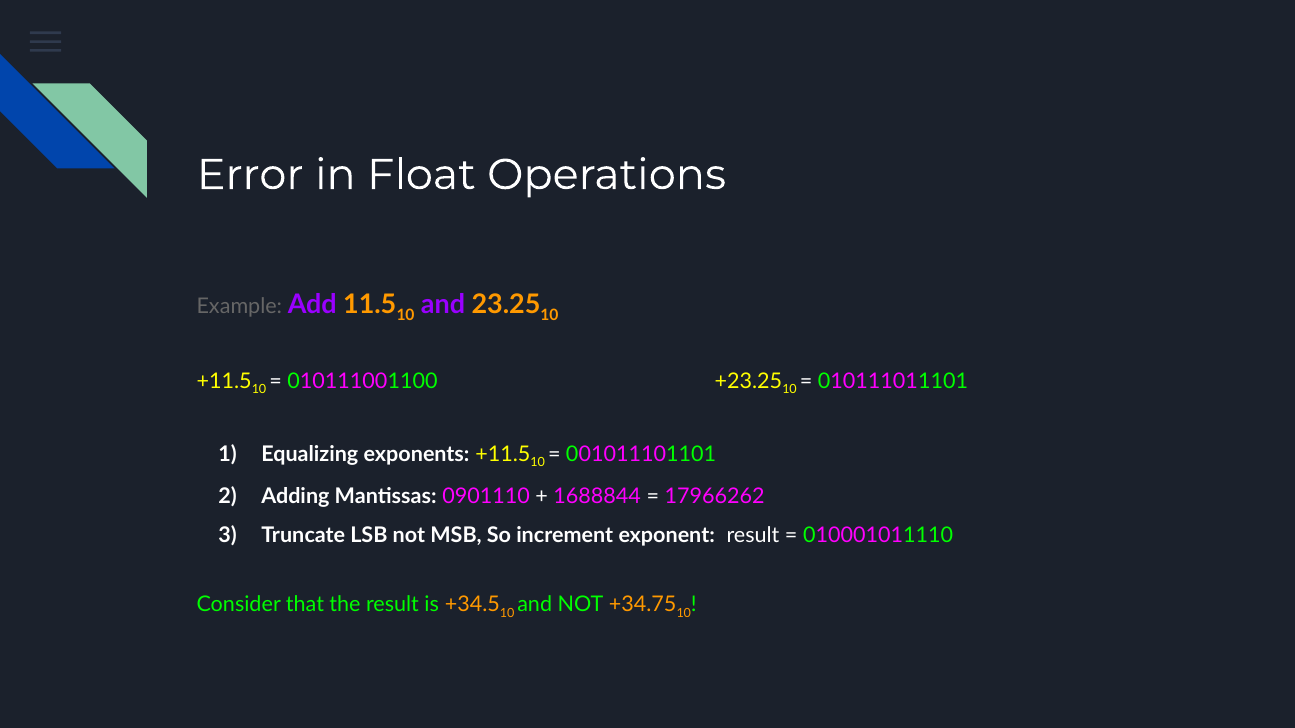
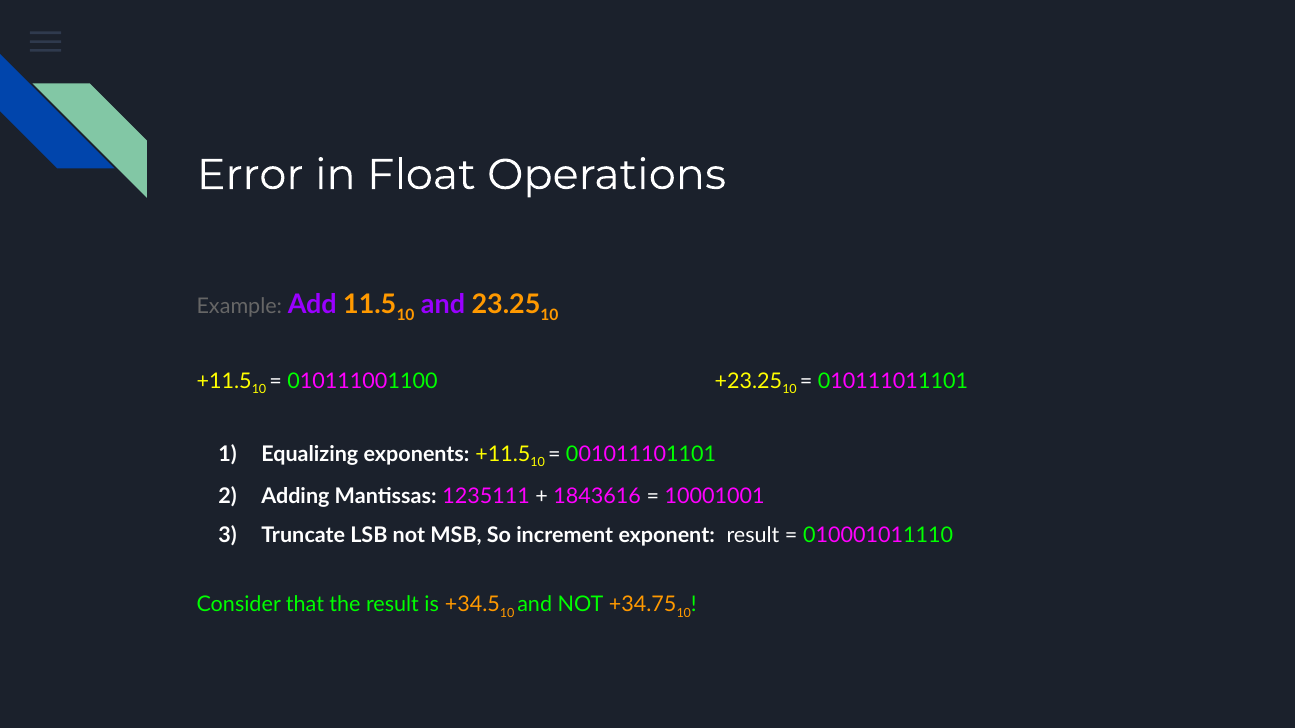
0901110: 0901110 -> 1235111 (486, 497)
1688844: 1688844 -> 1843616 (597, 497)
17966262: 17966262 -> 10001001 (715, 497)
